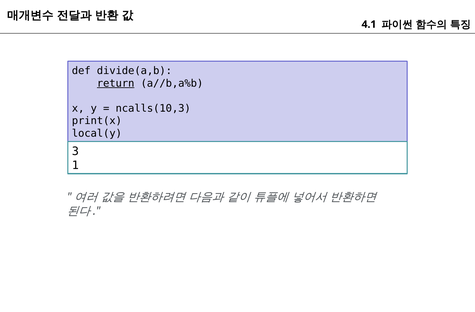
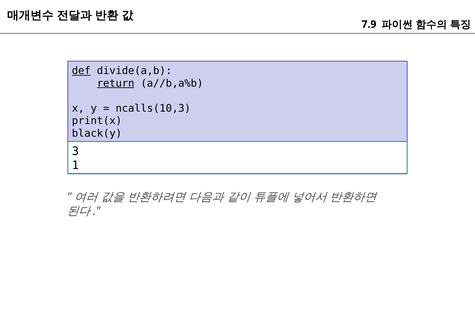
4.1: 4.1 -> 7.9 (369, 24)
def underline: none -> present (81, 71)
local(y: local(y -> black(y (97, 133)
